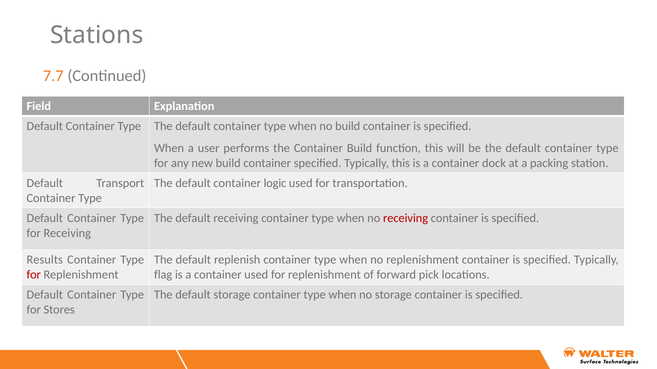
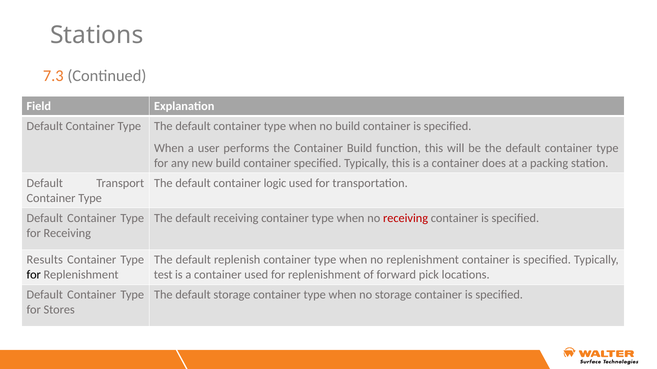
7.7: 7.7 -> 7.3 (53, 76)
dock: dock -> does (494, 163)
for colour: red -> black (34, 275)
flag: flag -> test (163, 275)
